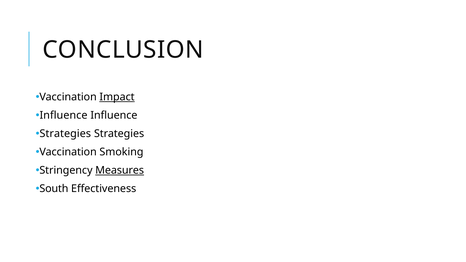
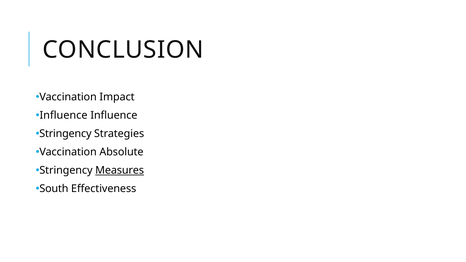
Impact underline: present -> none (117, 97)
Strategies: Strategies -> Stringency (65, 134)
Smoking: Smoking -> Absolute (122, 152)
